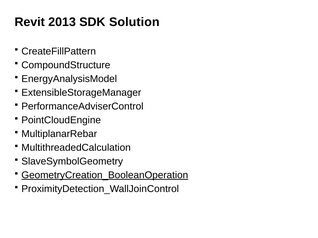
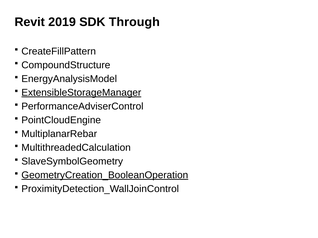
2013: 2013 -> 2019 (62, 22)
Solution: Solution -> Through (134, 22)
ExtensibleStorageManager underline: none -> present (81, 93)
